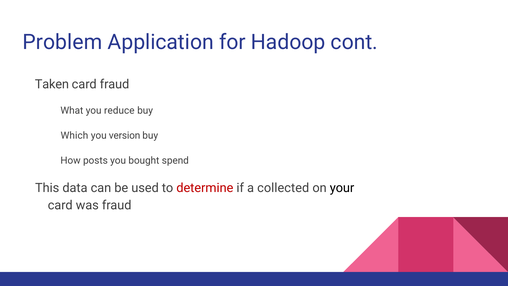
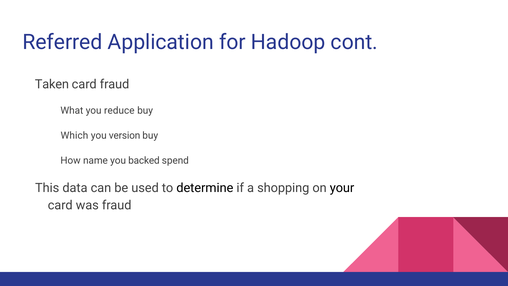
Problem: Problem -> Referred (62, 42)
posts: posts -> name (95, 160)
bought: bought -> backed (144, 160)
determine colour: red -> black (205, 188)
collected: collected -> shopping (283, 188)
